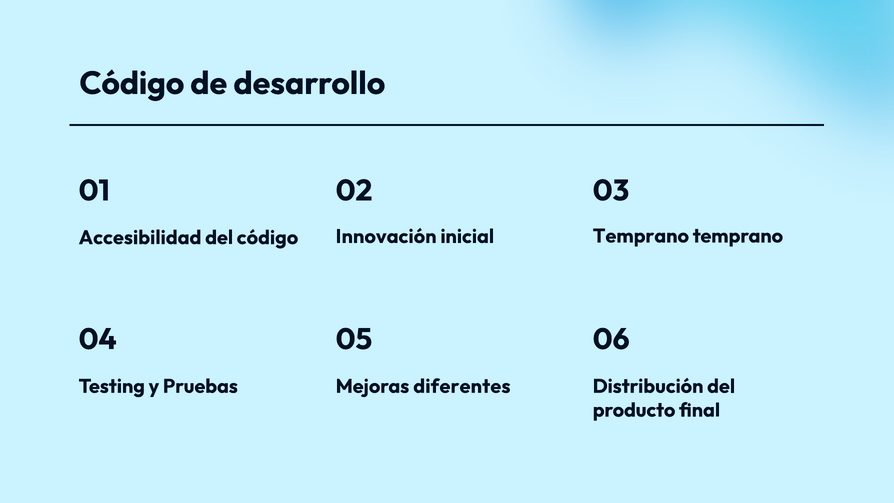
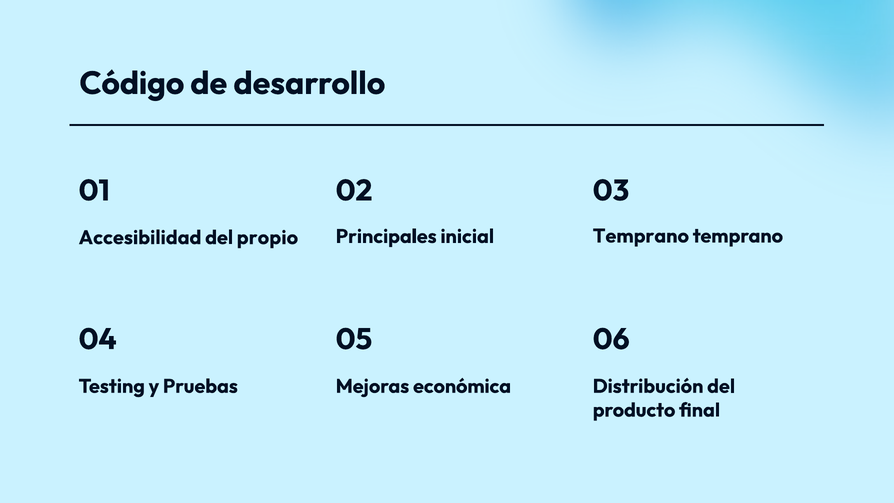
Innovación: Innovación -> Principales (386, 236)
del código: código -> propio (267, 238)
diferentes: diferentes -> económica (462, 386)
